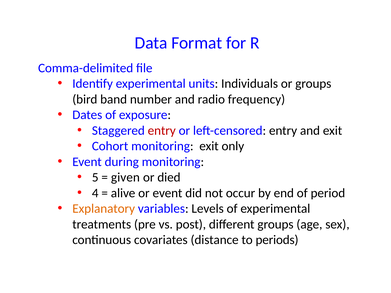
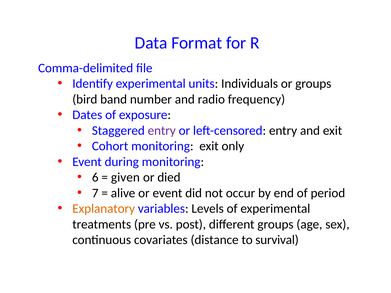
entry colour: red -> purple (162, 131)
5: 5 -> 6 (95, 178)
4: 4 -> 7 (95, 193)
periods: periods -> survival (277, 240)
